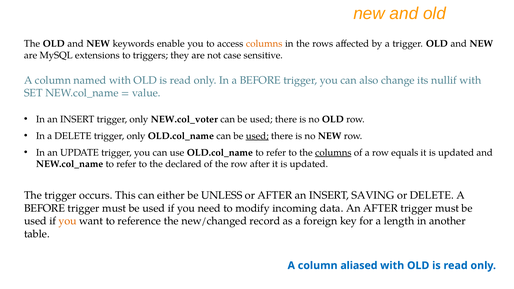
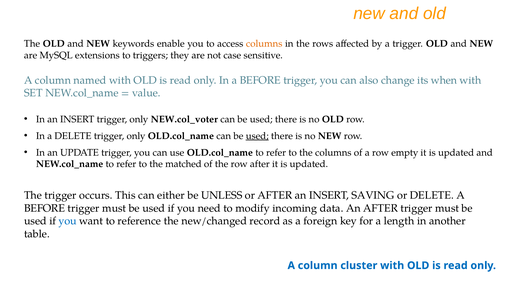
nullif: nullif -> when (444, 80)
columns underline: present -> none (333, 153)
equals: equals -> empty (405, 153)
declared: declared -> matched (183, 164)
you colour: orange -> blue (68, 221)
aliased: aliased -> cluster (359, 266)
